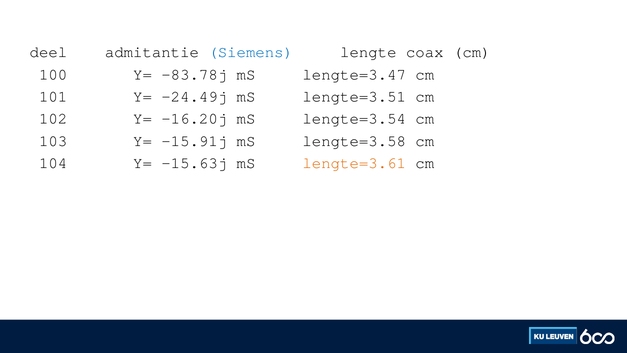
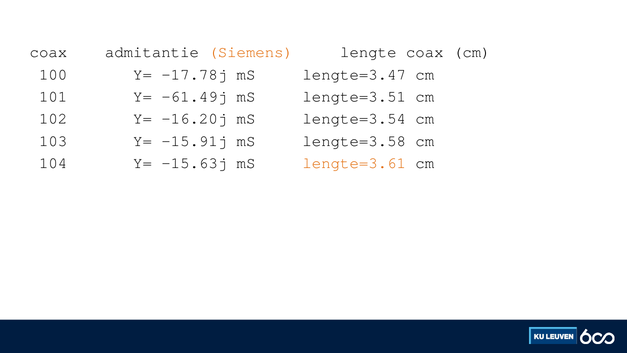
deel: deel -> coax (48, 52)
Siemens colour: blue -> orange (251, 52)
-83.78j: -83.78j -> -17.78j (194, 74)
-24.49j: -24.49j -> -61.49j (194, 96)
